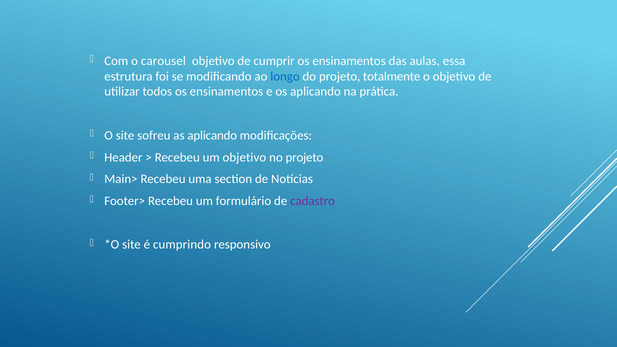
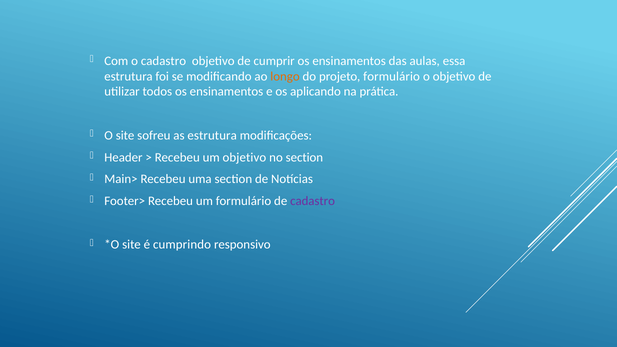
o carousel: carousel -> cadastro (163, 61)
longo colour: blue -> orange (285, 76)
projeto totalmente: totalmente -> formulário (392, 76)
as aplicando: aplicando -> estrutura (212, 135)
no projeto: projeto -> section (304, 157)
